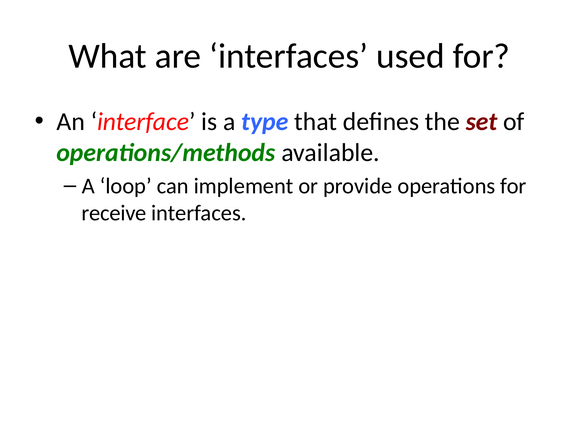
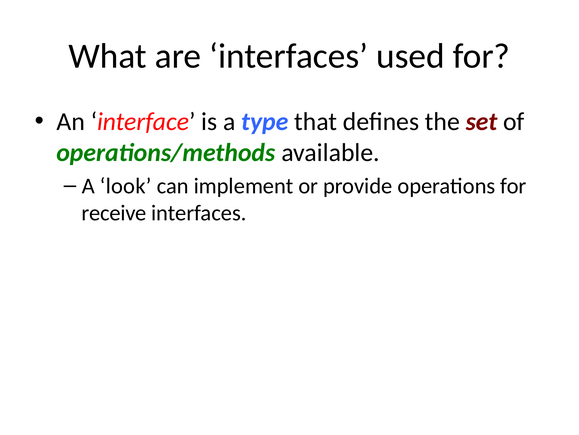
loop: loop -> look (126, 186)
